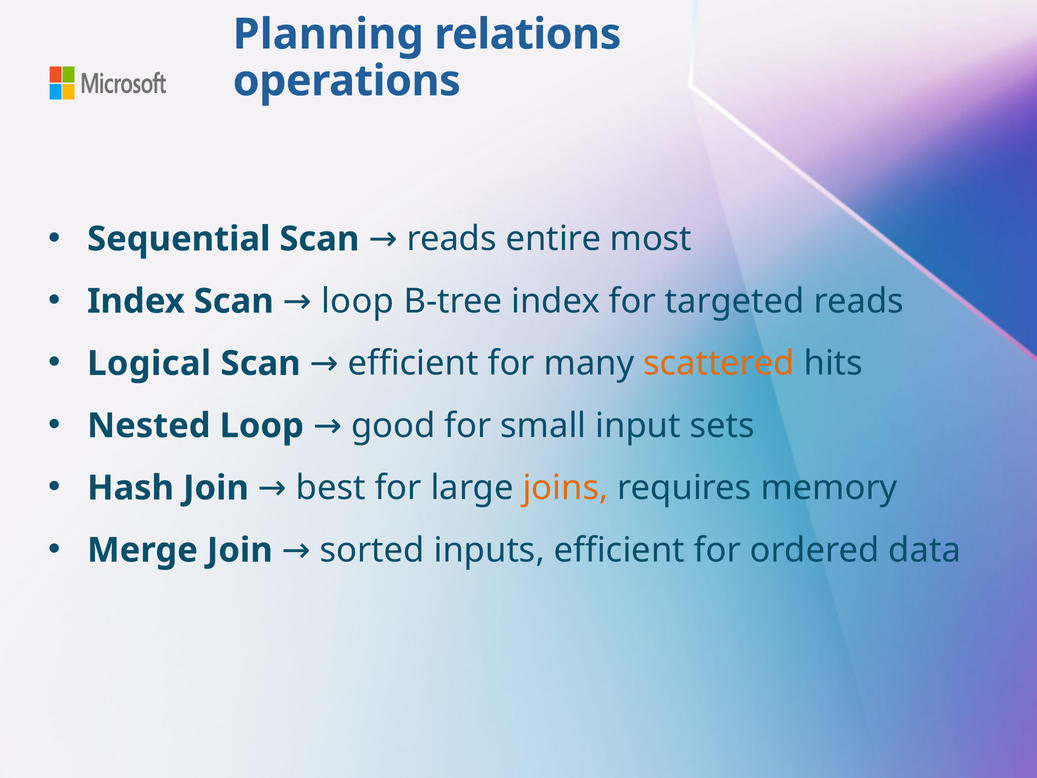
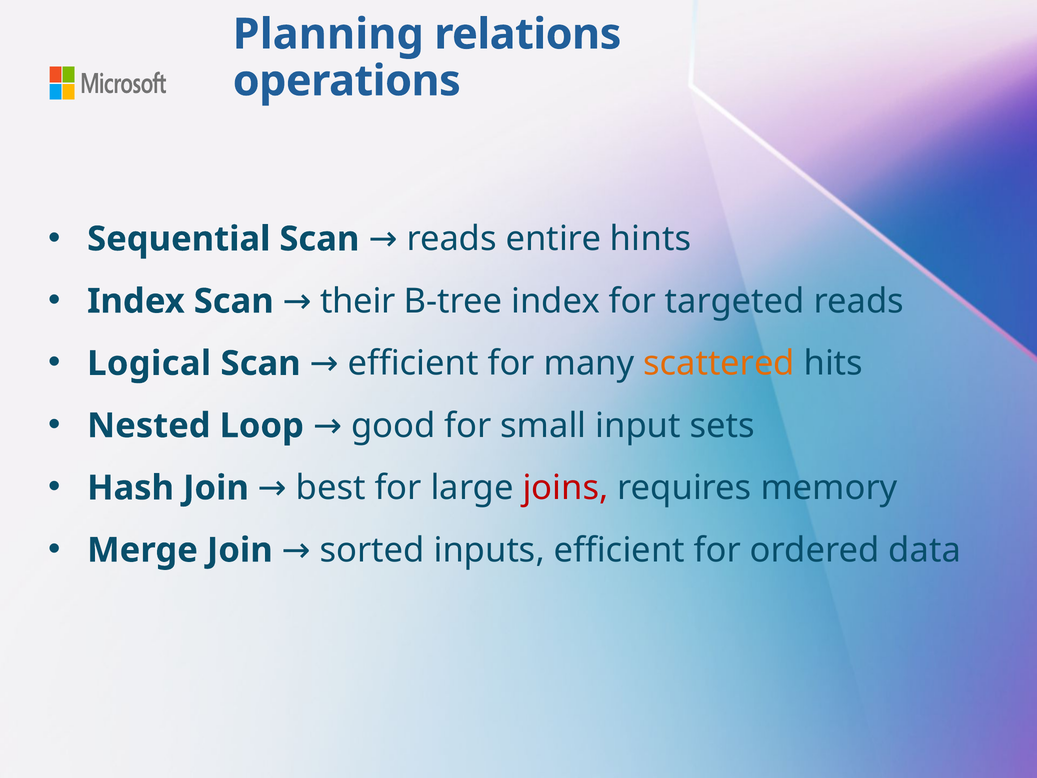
most: most -> hints (651, 239)
Scan loop: loop -> their (358, 301)
joins colour: orange -> red (566, 488)
